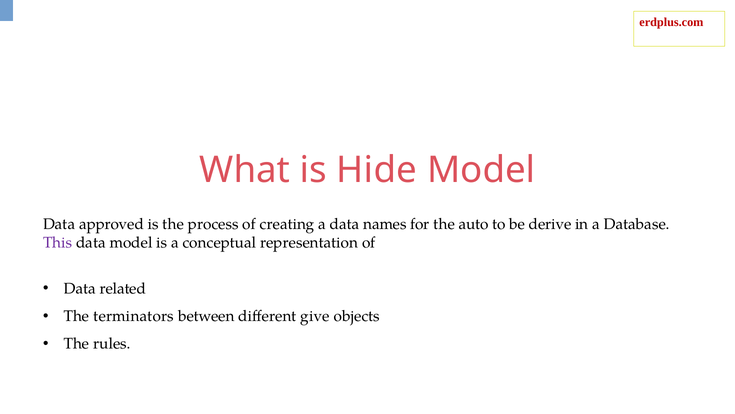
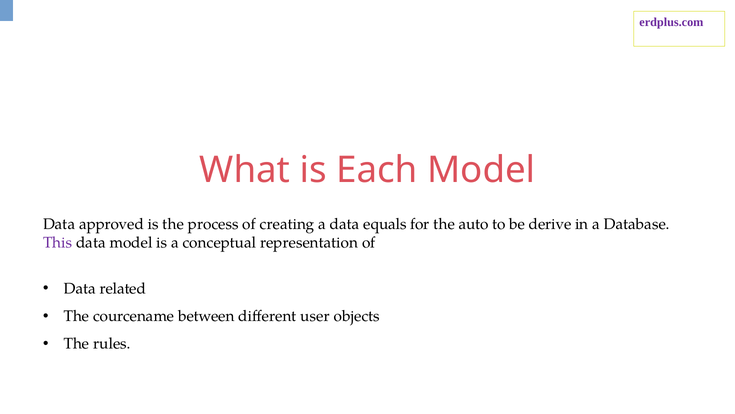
erdplus.com colour: red -> purple (671, 22)
Hide: Hide -> Each (377, 170)
names: names -> equals (385, 224)
terminators: terminators -> courcename (134, 316)
give: give -> user (315, 316)
